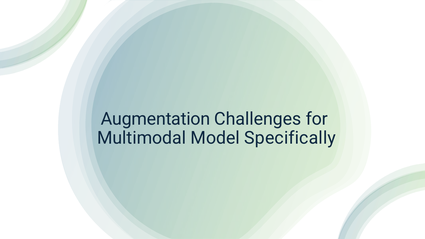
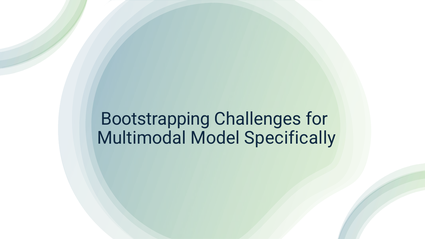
Augmentation: Augmentation -> Bootstrapping (156, 119)
